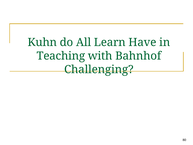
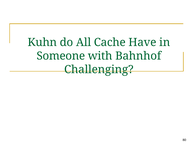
Learn: Learn -> Cache (110, 42)
Teaching: Teaching -> Someone (61, 56)
